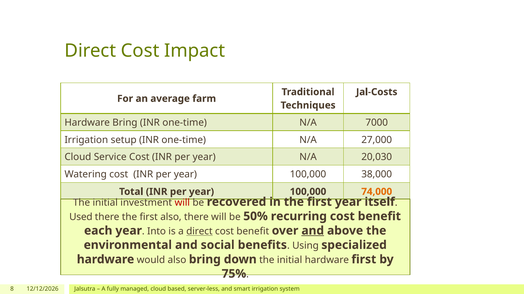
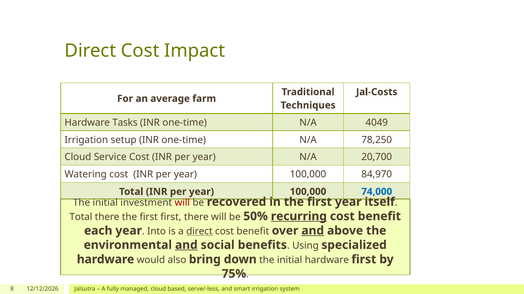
Hardware Bring: Bring -> Tasks (125, 123)
7000: 7000 -> 4049 (377, 123)
27,000: 27,000 -> 78,250 (377, 140)
20,030: 20,030 -> 20,700 (377, 157)
38,000: 38,000 -> 84,970 (377, 175)
74,000 colour: orange -> blue (377, 192)
Used: Used -> Total (81, 217)
first also: also -> first (171, 217)
recurring underline: none -> present (299, 217)
and underline: none -> present (186, 246)
